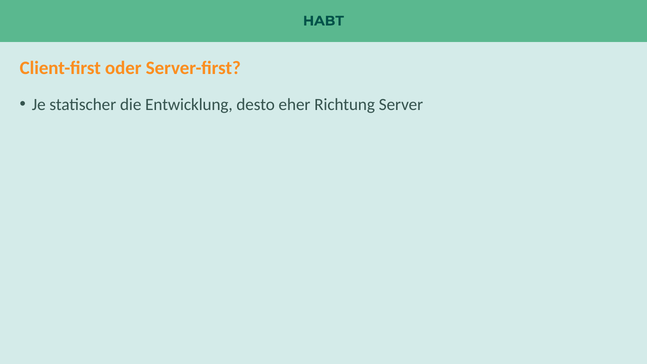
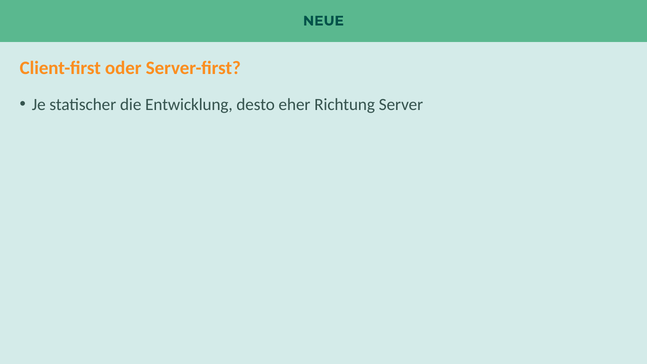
HABT: HABT -> NEUE (323, 21)
